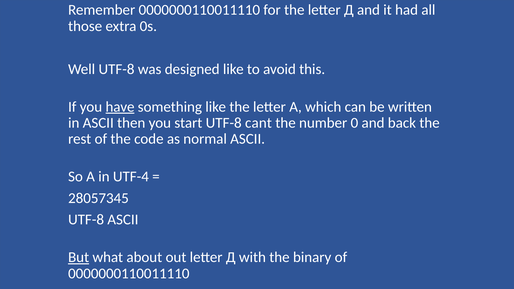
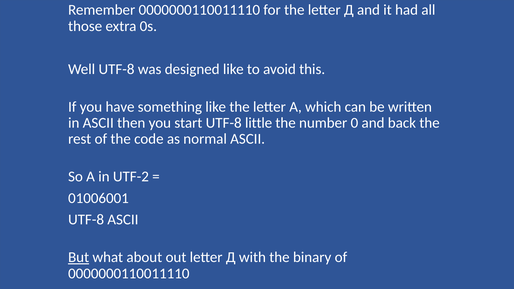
have underline: present -> none (120, 107)
cant: cant -> little (259, 123)
UTF-4: UTF-4 -> UTF-2 (131, 177)
28057345: 28057345 -> 01006001 (98, 198)
